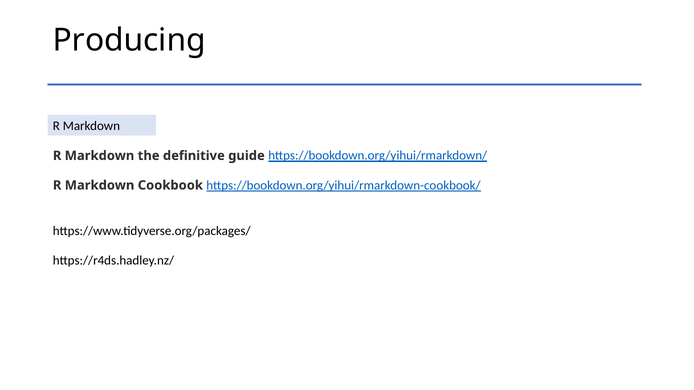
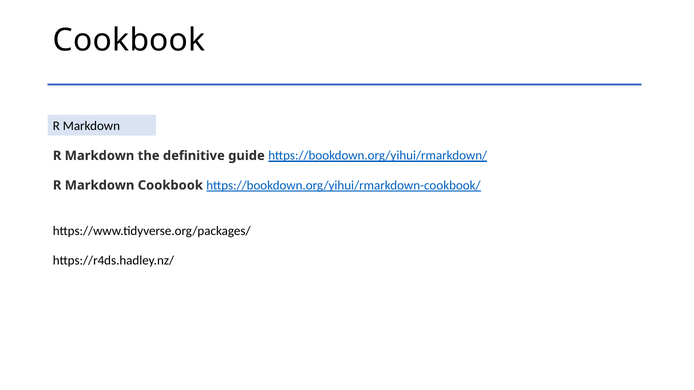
Producing: Producing -> Cookbook (129, 40)
